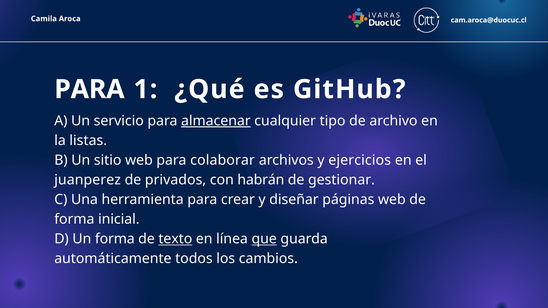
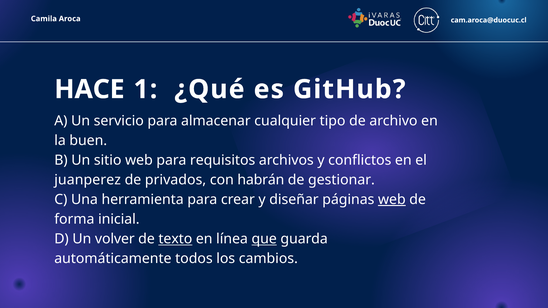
PARA: PARA -> HACE (89, 89)
almacenar underline: present -> none (216, 121)
listas: listas -> buen (88, 141)
colaborar: colaborar -> requisitos (223, 160)
ejercicios: ejercicios -> conflictos (360, 160)
web underline: none -> present (392, 200)
Un forma: forma -> volver (115, 239)
